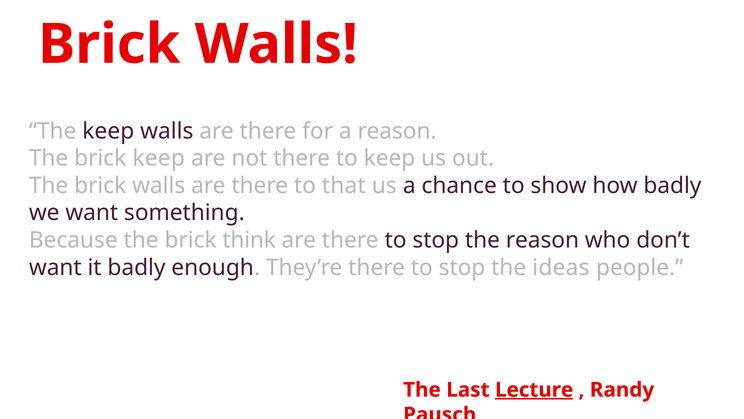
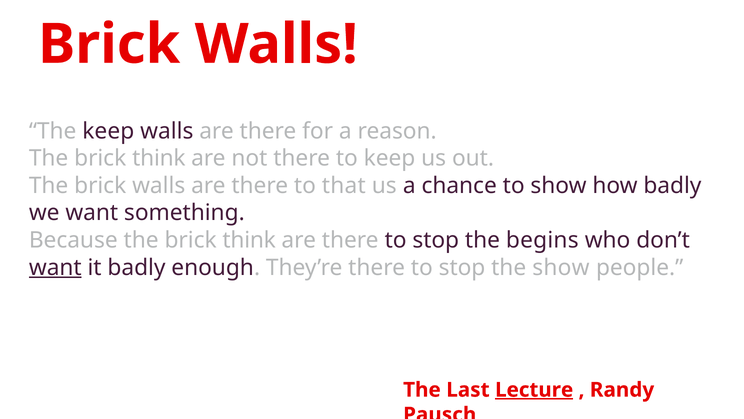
keep: keep -> think (159, 158)
the reason: reason -> begins (542, 240)
want underline: none -> present (55, 267)
the ideas: ideas -> show (561, 267)
